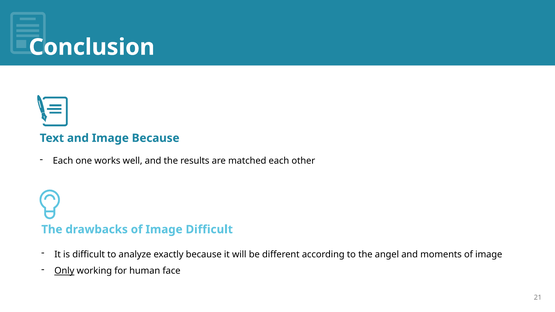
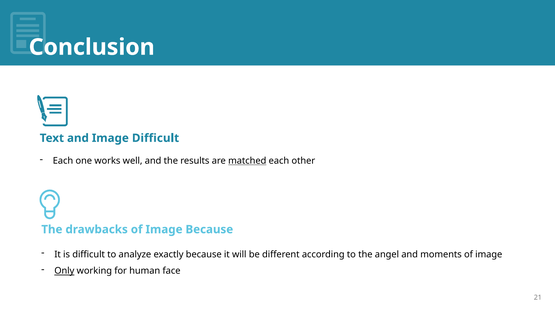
Image Because: Because -> Difficult (156, 138)
matched underline: none -> present (247, 161)
Image Difficult: Difficult -> Because (209, 230)
